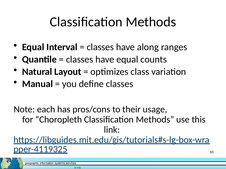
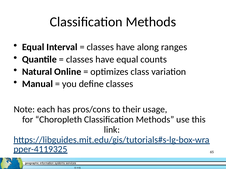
Layout: Layout -> Online (68, 72)
